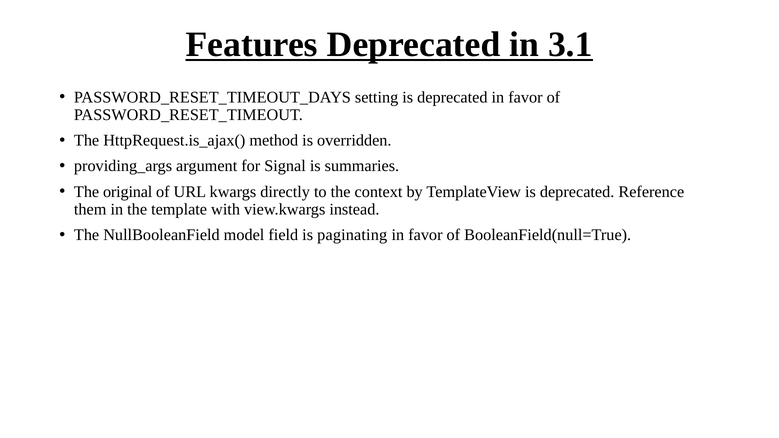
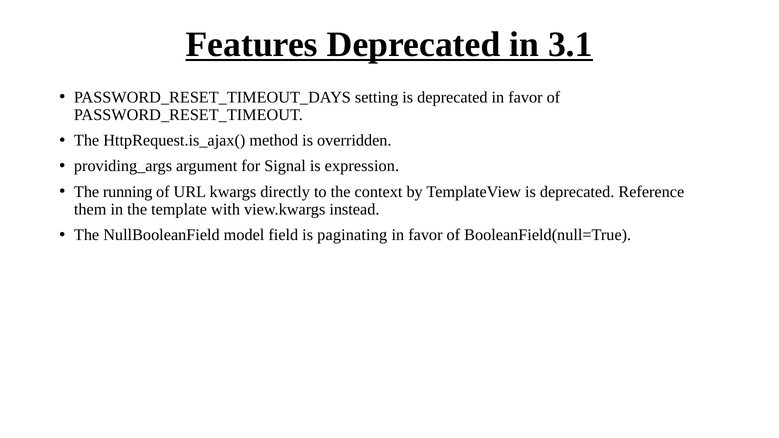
summaries: summaries -> expression (362, 166)
original: original -> running (128, 192)
